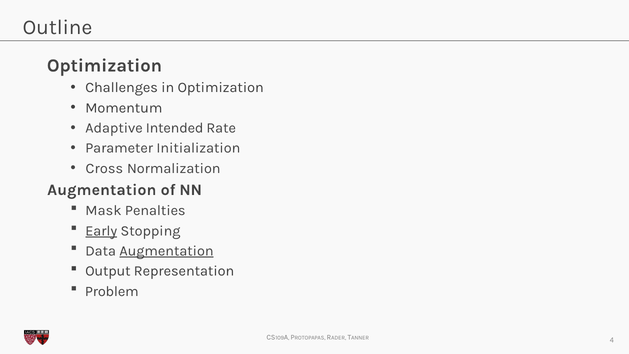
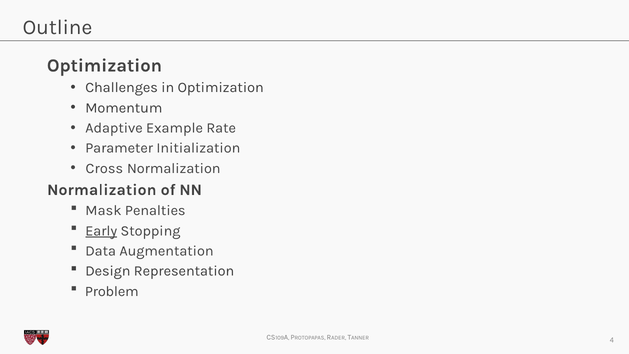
Intended: Intended -> Example (175, 128)
Augmentation: Augmentation -> Normalization (102, 190)
Augmentation underline: present -> none (166, 251)
Output: Output -> Design (108, 271)
